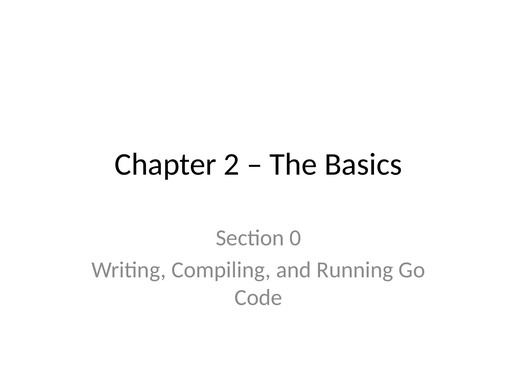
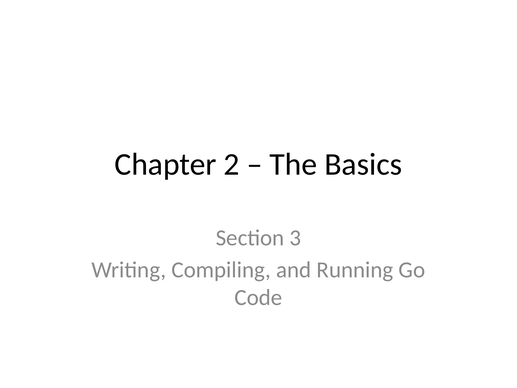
0: 0 -> 3 (295, 238)
